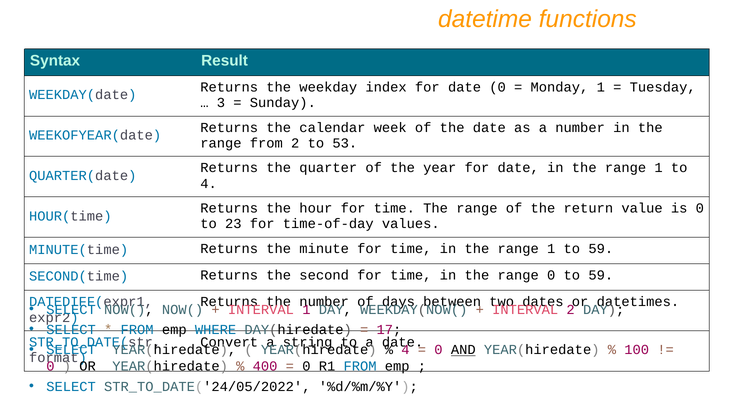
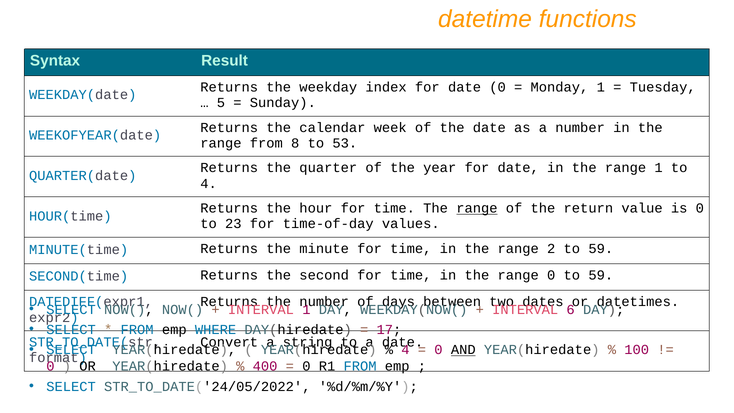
3: 3 -> 5 (221, 103)
from 2: 2 -> 8 (295, 143)
range underline: none -> present (477, 208)
1: 1 -> 2 (551, 249)
2: 2 -> 6 (571, 309)
